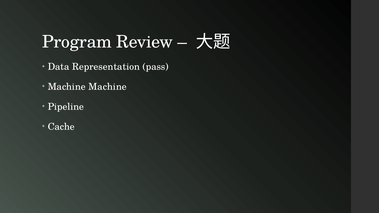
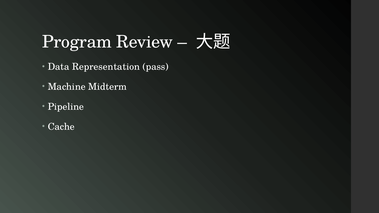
Machine Machine: Machine -> Midterm (108, 87)
